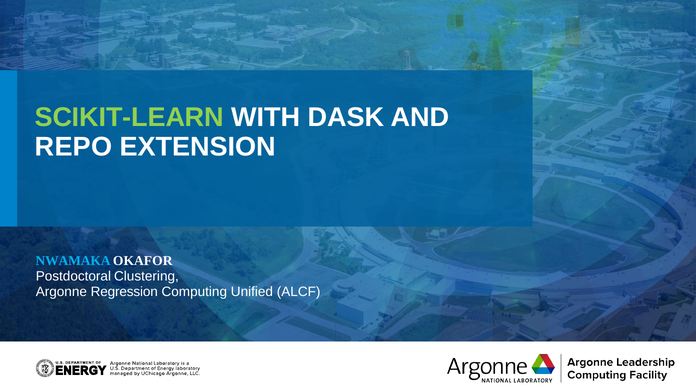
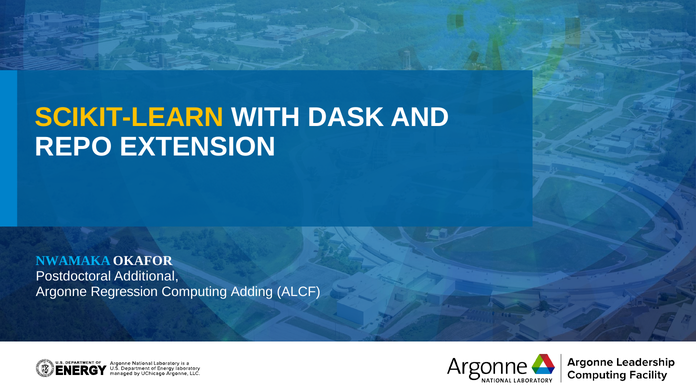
SCIKIT-LEARN colour: light green -> yellow (129, 118)
Clustering: Clustering -> Additional (146, 277)
Unified: Unified -> Adding (252, 292)
